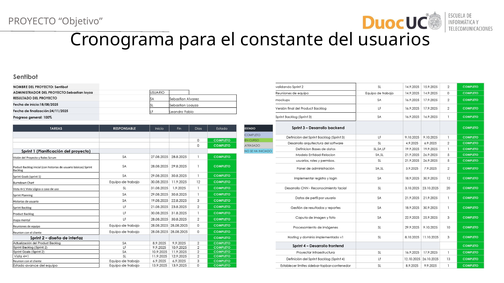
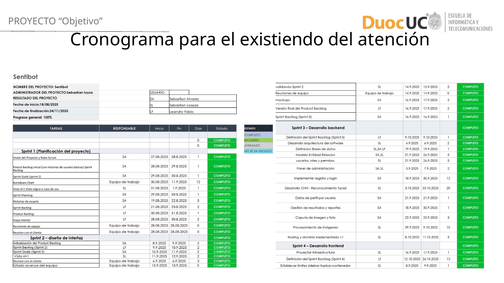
constante: constante -> existiendo (282, 40)
usuarios: usuarios -> atención (394, 40)
